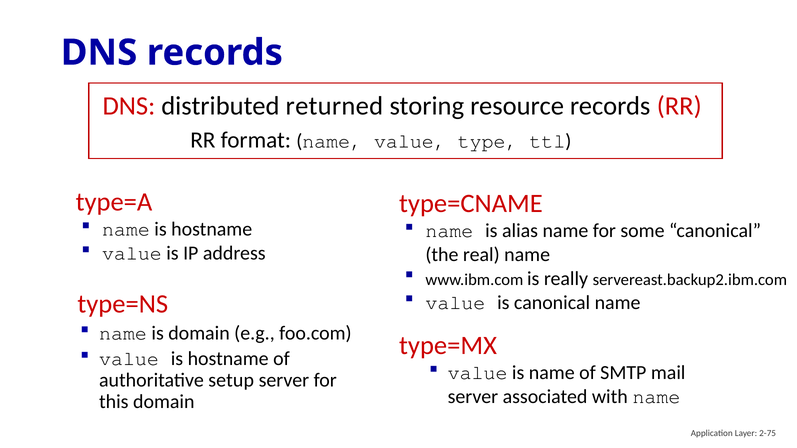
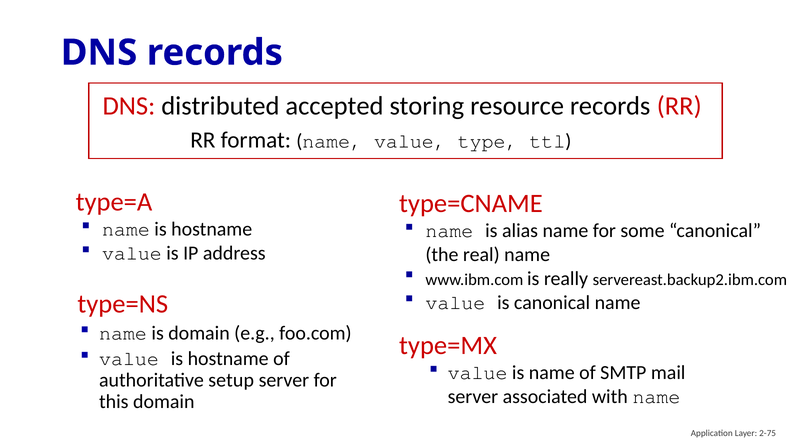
returned: returned -> accepted (335, 106)
